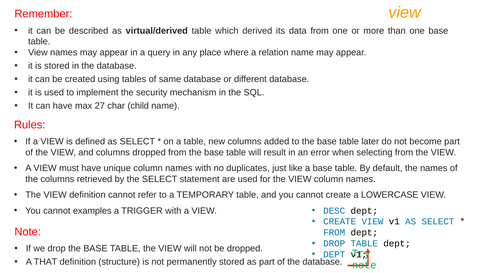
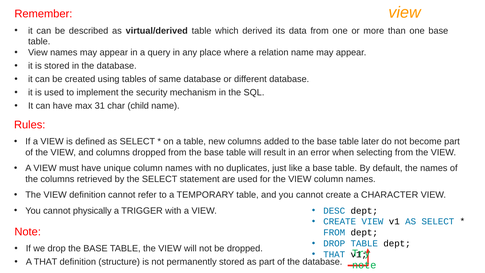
27: 27 -> 31 (100, 106)
LOWERCASE: LOWERCASE -> CHARACTER (390, 195)
examples: examples -> physically (92, 211)
DEPT: DEPT -> THAT (334, 254)
